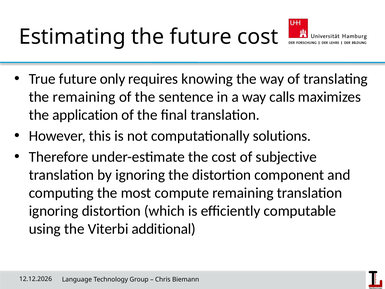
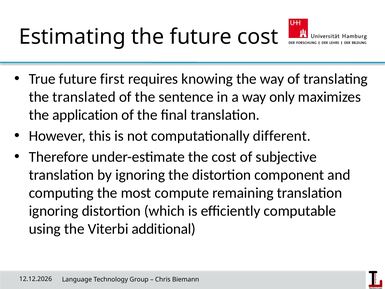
only: only -> first (112, 79)
the remaining: remaining -> translated (84, 97)
calls: calls -> only (282, 97)
solutions: solutions -> different (282, 136)
